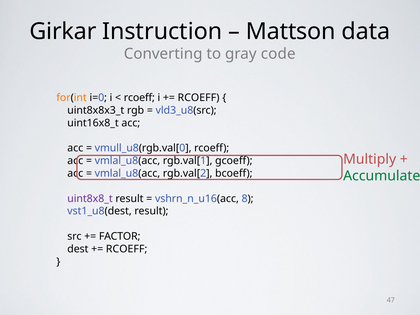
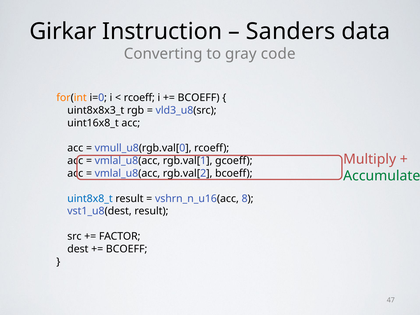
Mattson: Mattson -> Sanders (291, 31)
RCOEFF: RCOEFF -> BCOEFF (199, 98)
uint8x8_t colour: purple -> blue (90, 199)
RCOEFF: RCOEFF -> BCOEFF (127, 249)
